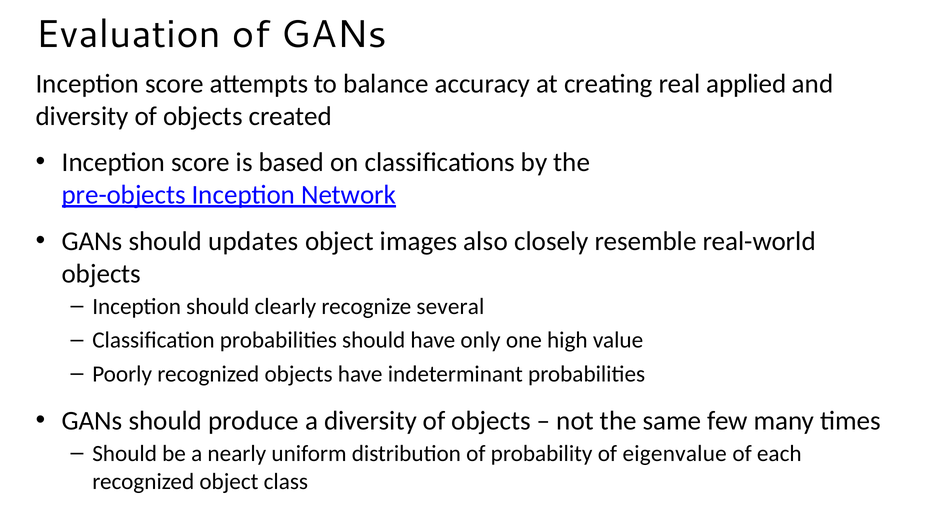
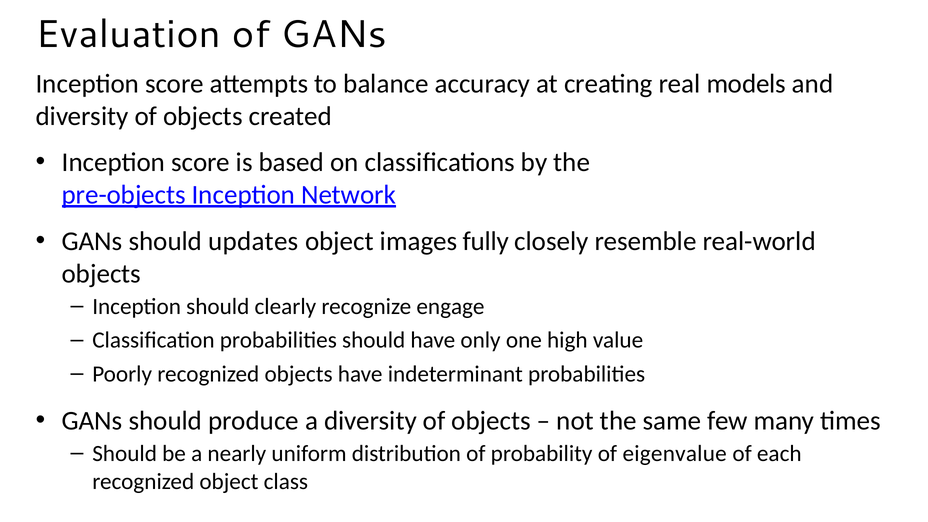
applied: applied -> models (746, 84)
also: also -> fully (486, 241)
several: several -> engage (450, 307)
